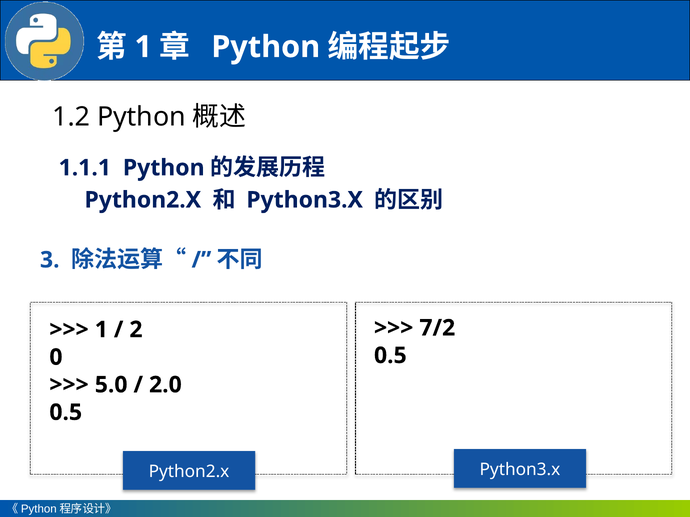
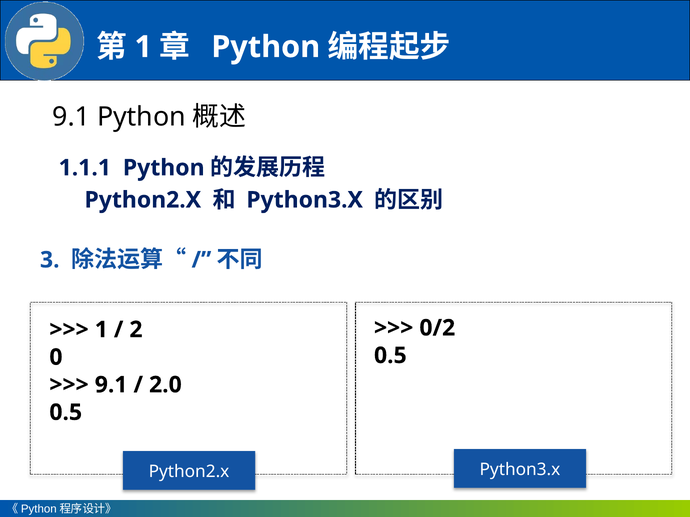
1.2: 1.2 -> 9.1 (71, 117)
7/2: 7/2 -> 0/2 (437, 328)
5.0: 5.0 -> 9.1 (111, 385)
